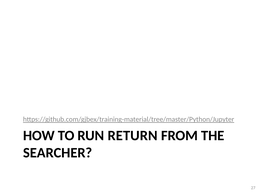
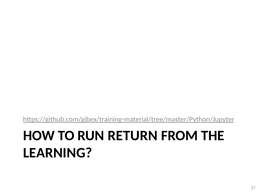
SEARCHER: SEARCHER -> LEARNING (58, 153)
